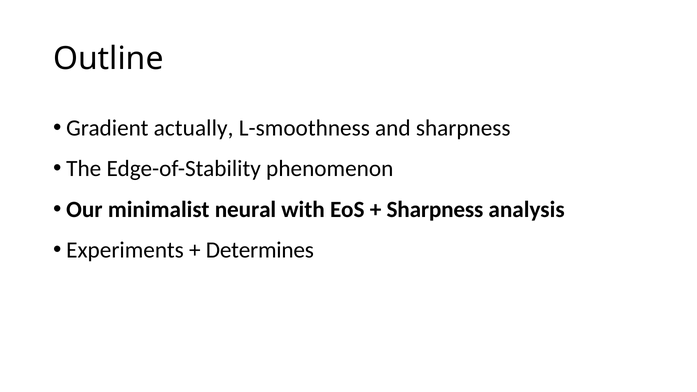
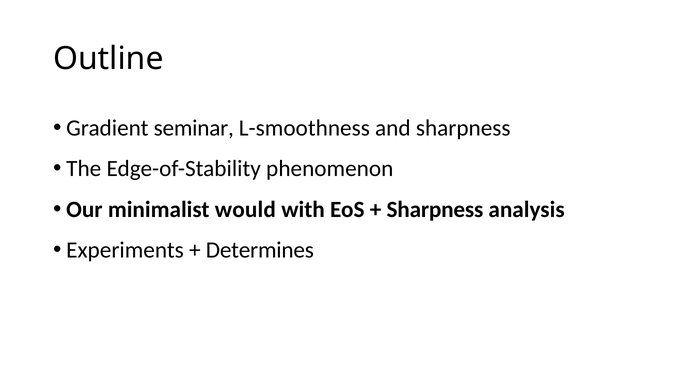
actually: actually -> seminar (194, 128)
neural: neural -> would (245, 210)
